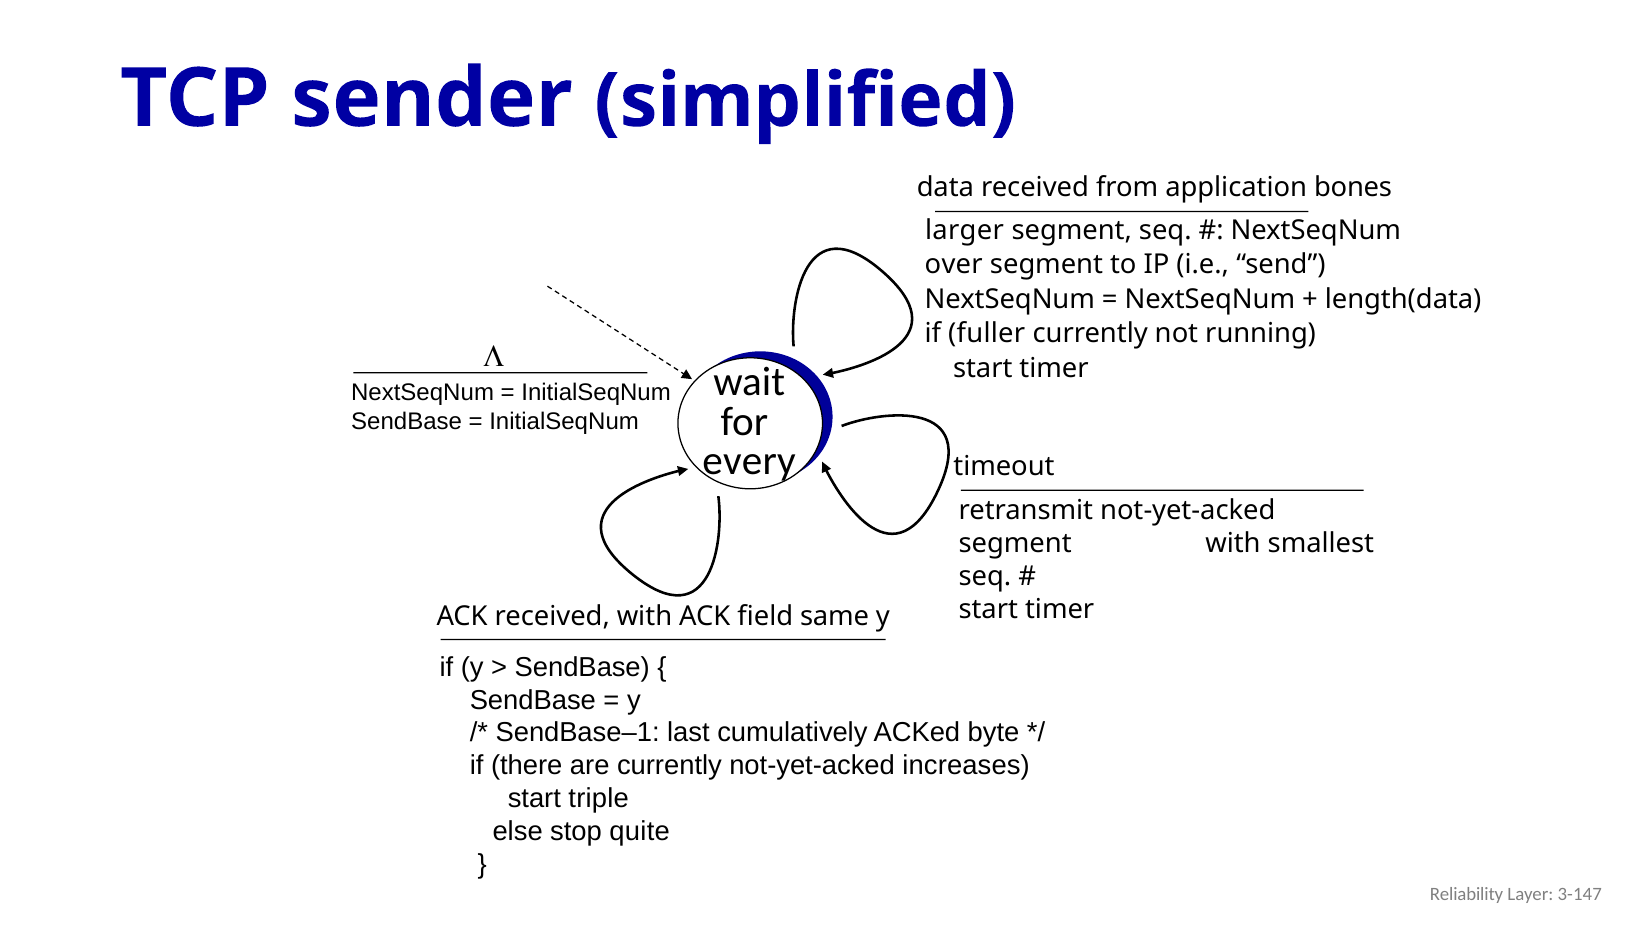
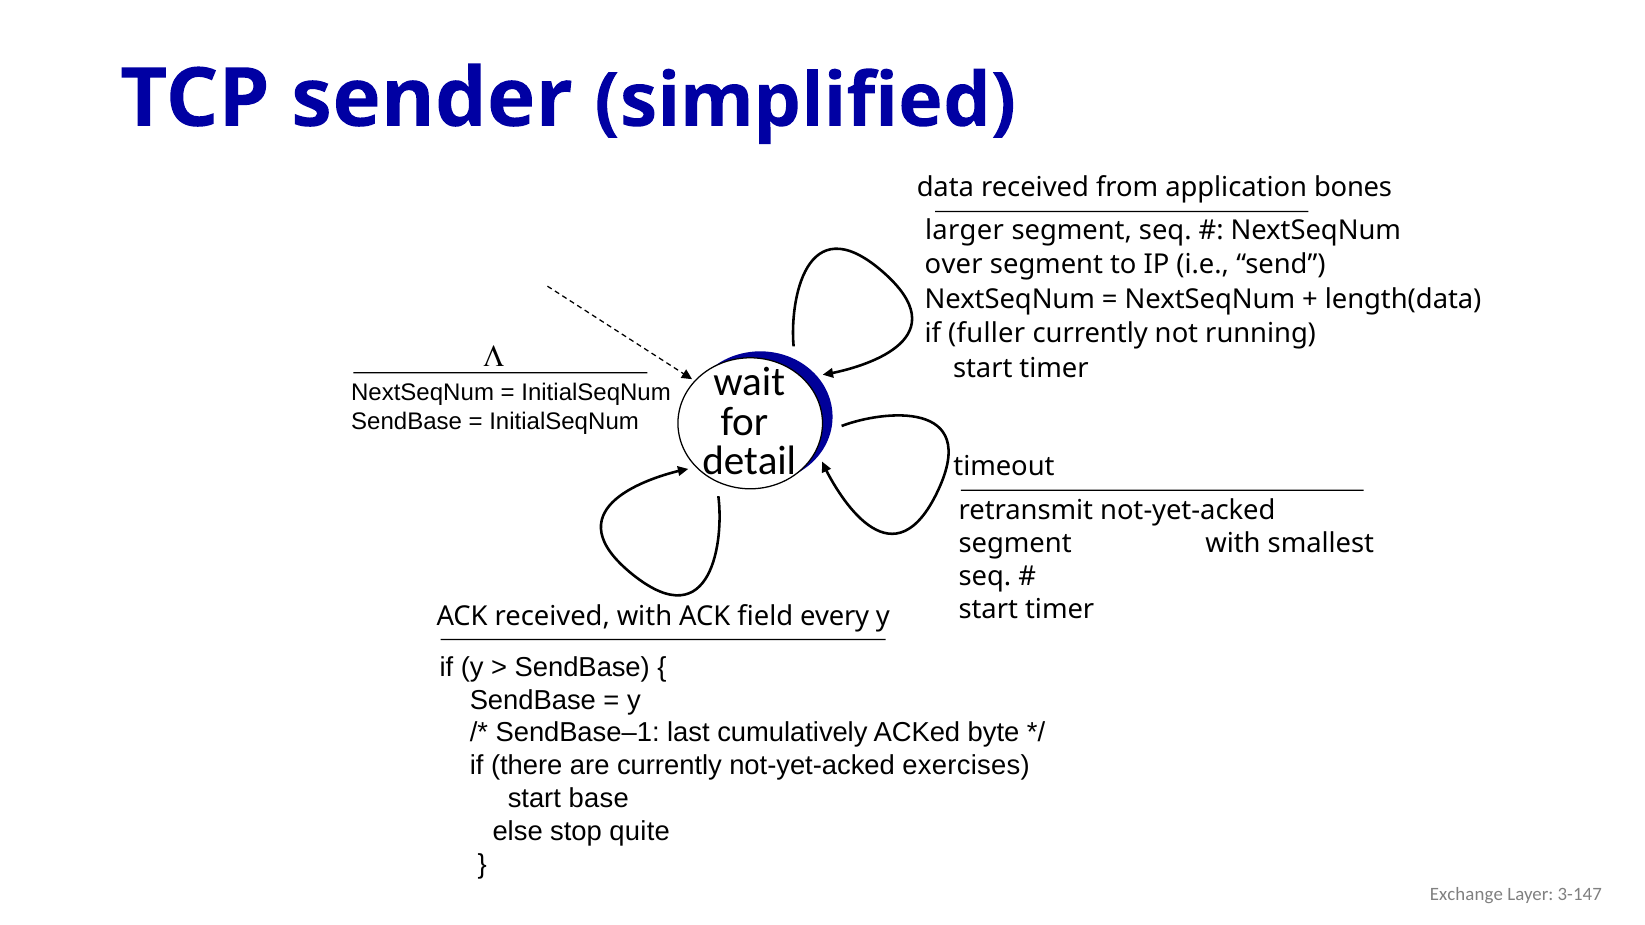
every: every -> detail (749, 461)
same: same -> every (835, 616)
increases: increases -> exercises (966, 766)
triple: triple -> base (599, 799)
Reliability: Reliability -> Exchange (1466, 895)
